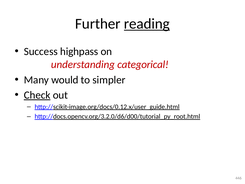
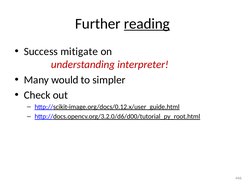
highpass: highpass -> mitigate (79, 51)
categorical: categorical -> interpreter (143, 64)
Check underline: present -> none (37, 95)
